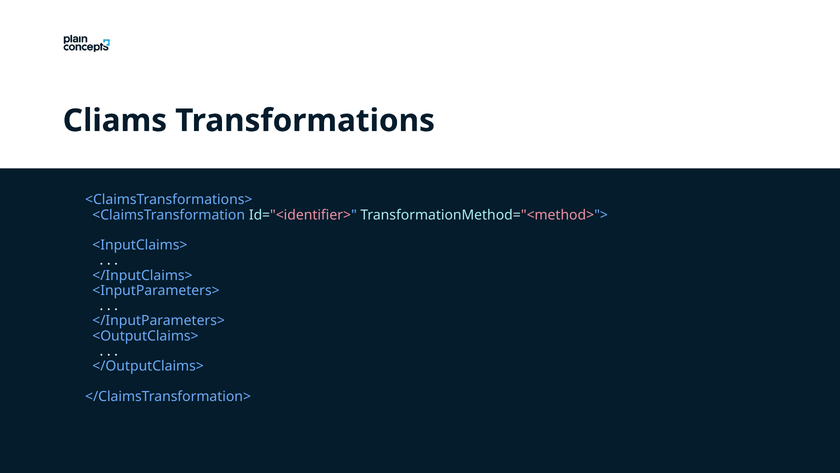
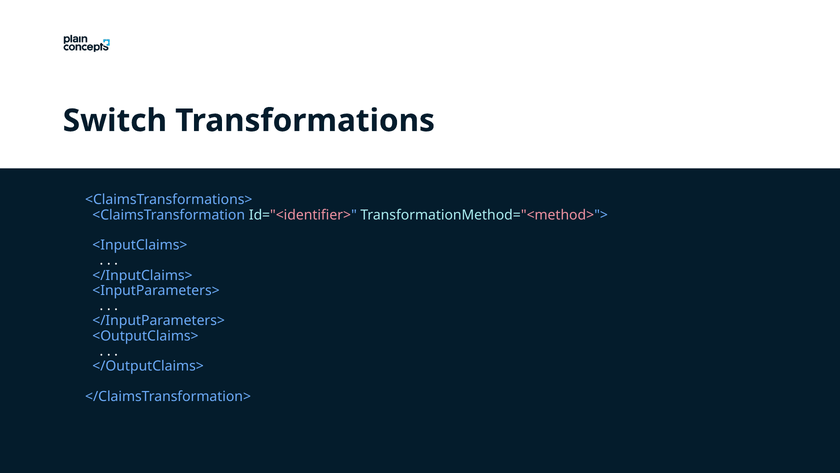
Cliams: Cliams -> Switch (115, 121)
